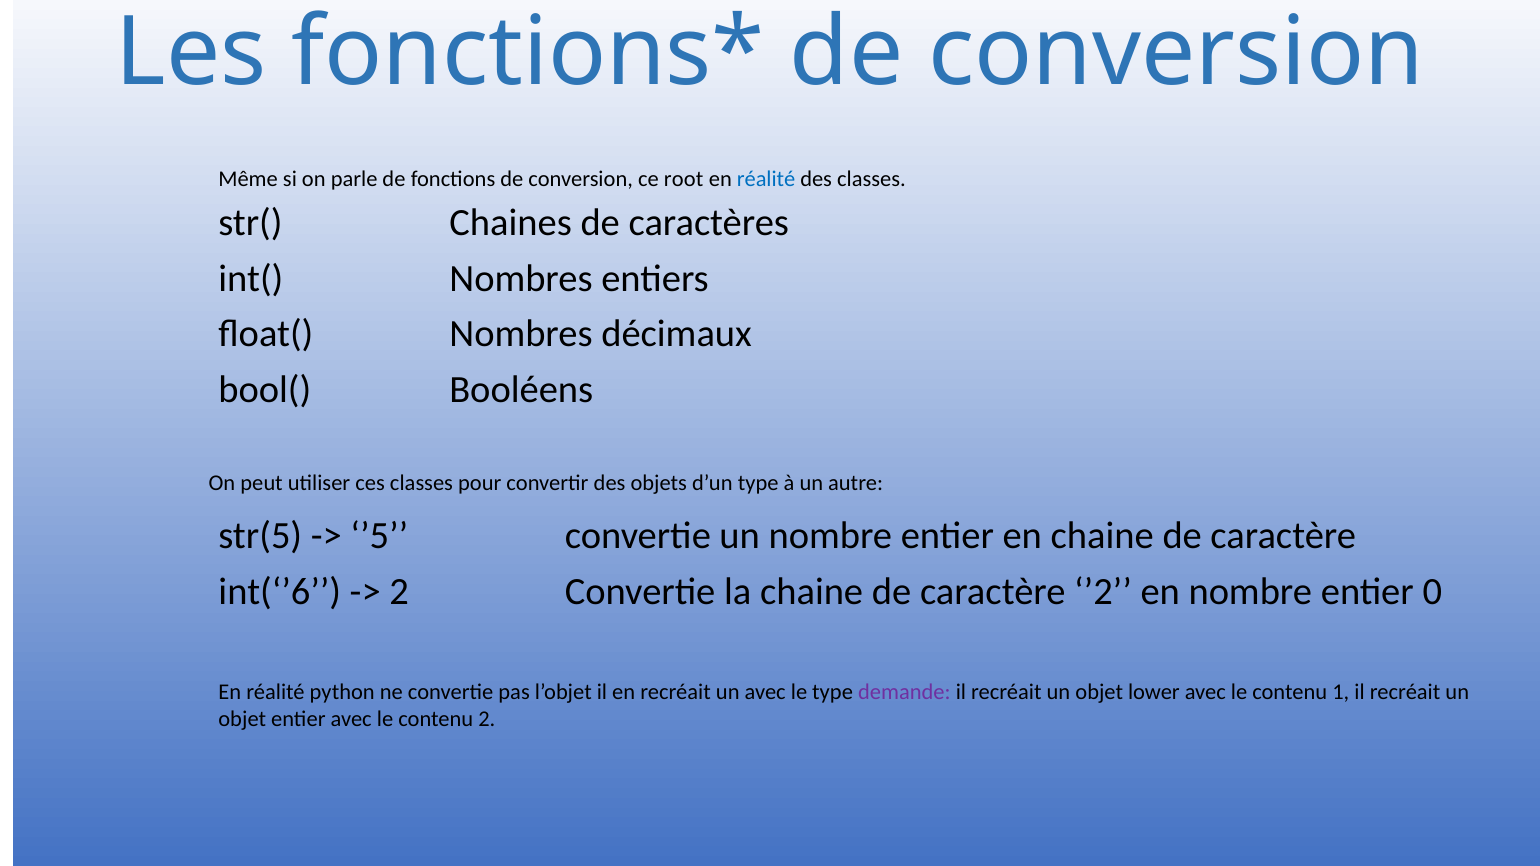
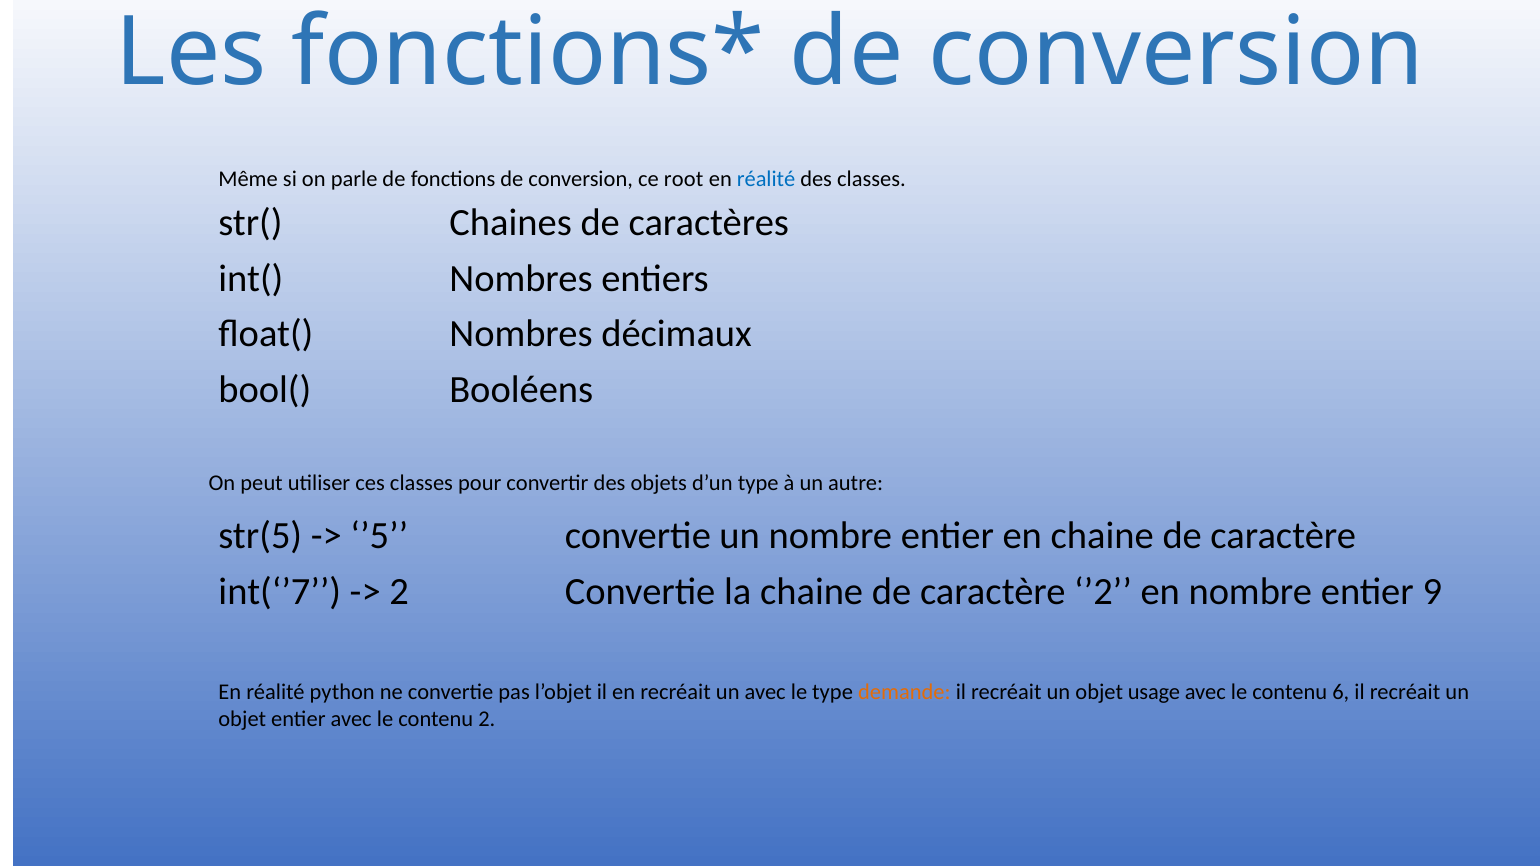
int(‘’6: int(‘’6 -> int(‘’7 (280, 592)
0: 0 -> 9 (1432, 592)
demande colour: purple -> orange (904, 693)
lower: lower -> usage (1154, 693)
1: 1 -> 6 (1341, 693)
